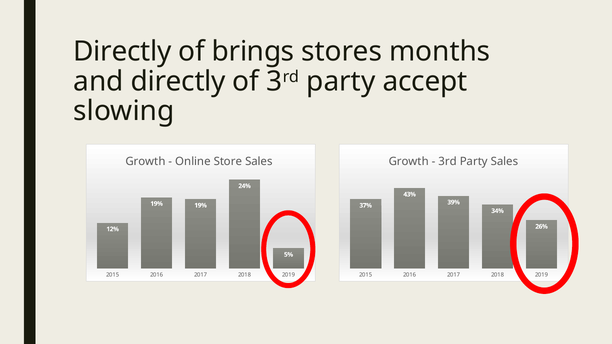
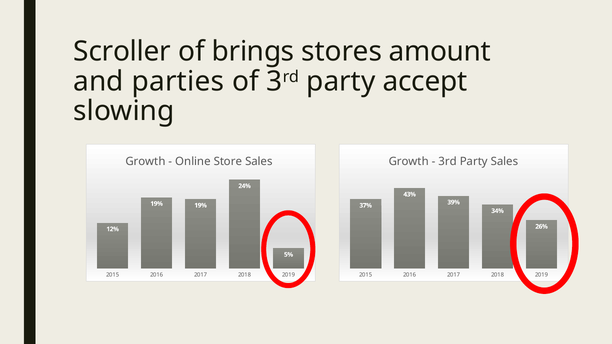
Directly: Directly -> Scroller (122, 51)
months: months -> amount (440, 51)
and directly: directly -> parties (178, 81)
